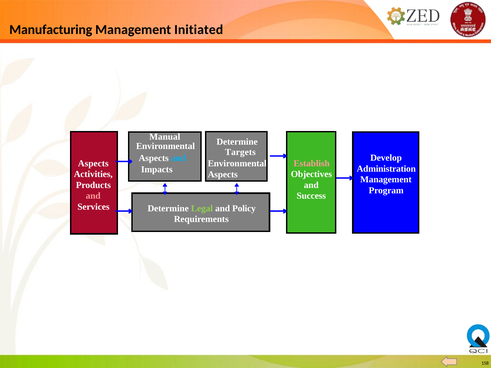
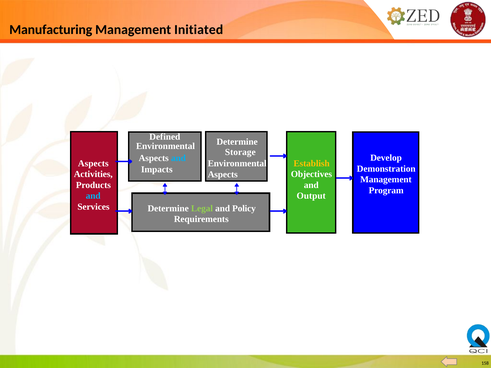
Manual: Manual -> Defined (165, 137)
Targets: Targets -> Storage (240, 152)
Establish colour: pink -> yellow (312, 163)
Administration: Administration -> Demonstration (386, 169)
and colour: pink -> light blue (93, 196)
Success: Success -> Output (311, 196)
